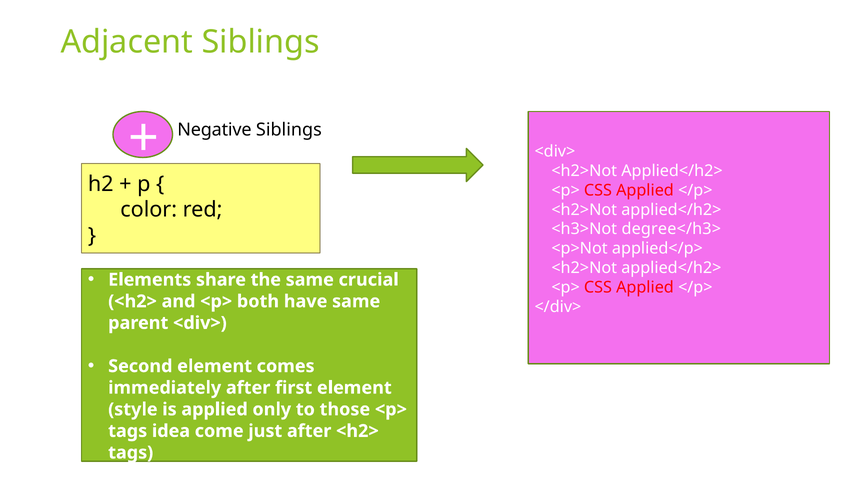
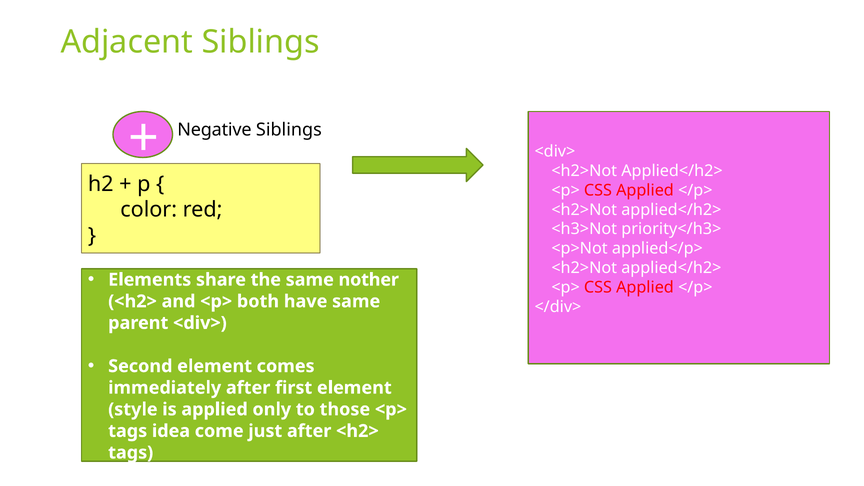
degree</h3>: degree</h3> -> priority</h3> (671, 229)
crucial: crucial -> nother (369, 280)
